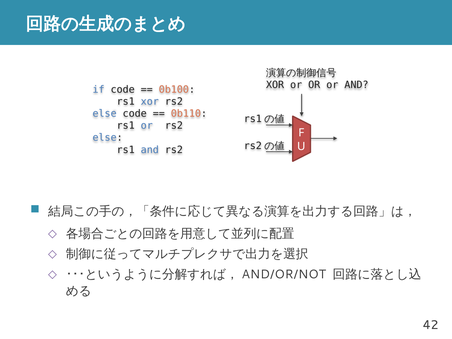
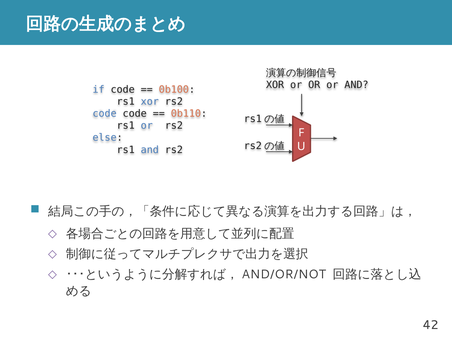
else: else -> code (105, 114)
